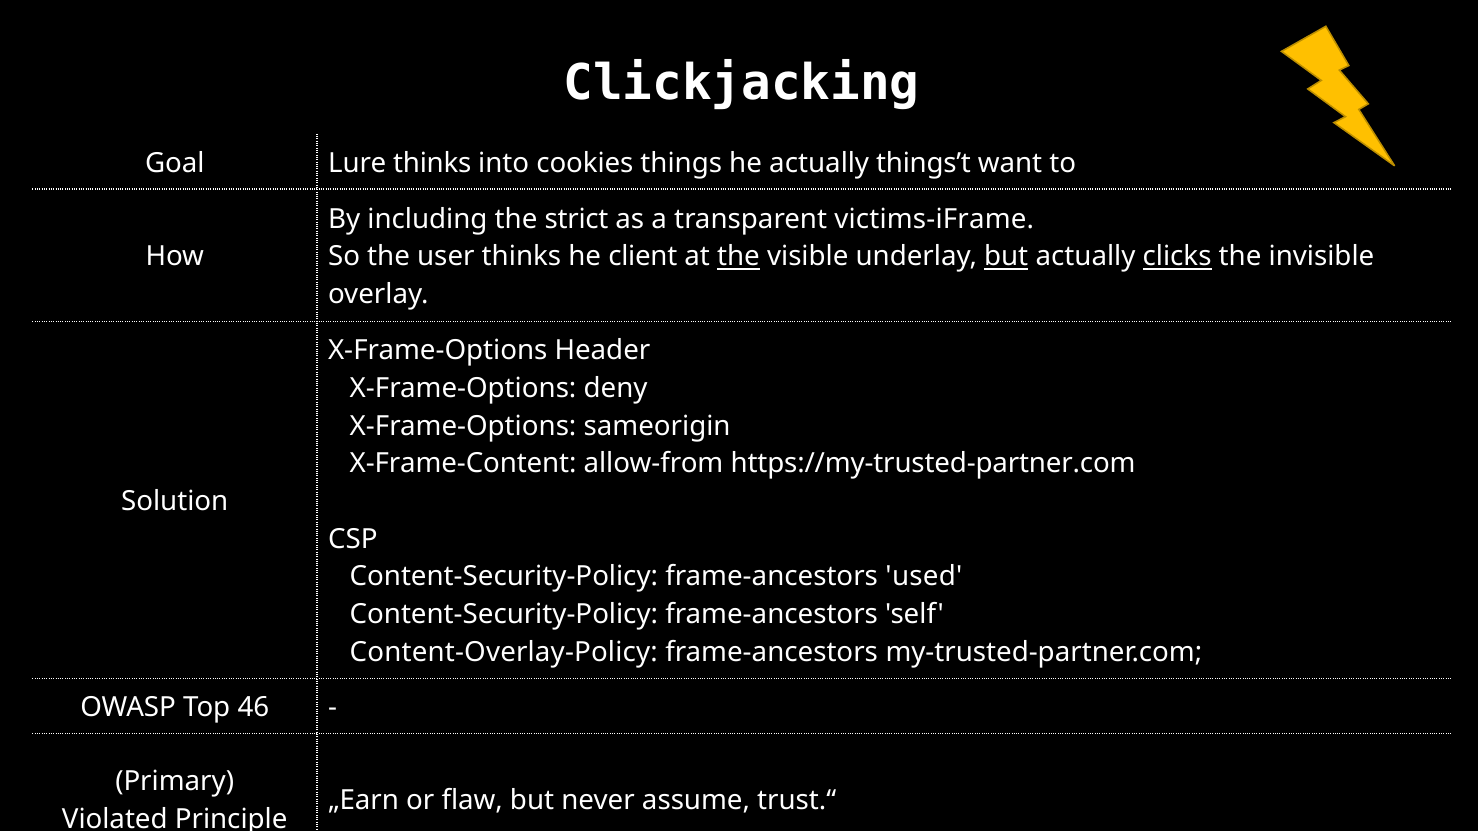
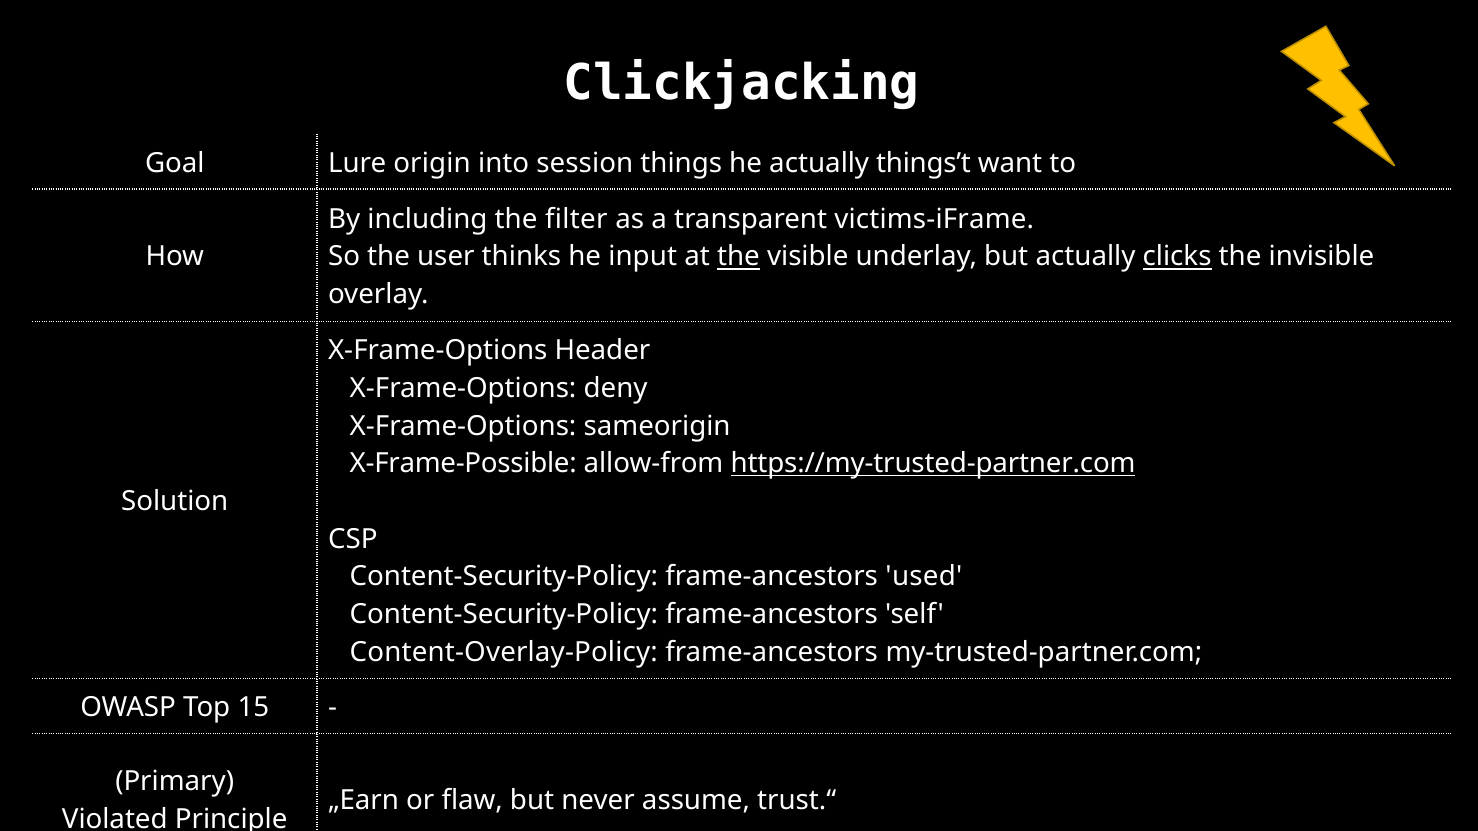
Lure thinks: thinks -> origin (432, 163)
cookies: cookies -> session (585, 163)
strict: strict -> filter (576, 219)
client: client -> input (643, 257)
but underline: present -> none (1006, 257)
X-Frame-Content: X-Frame-Content -> X-Frame-Possible (463, 464)
https://my-trusted-partner.com underline: none -> present (933, 464)
46: 46 -> 15 (253, 708)
